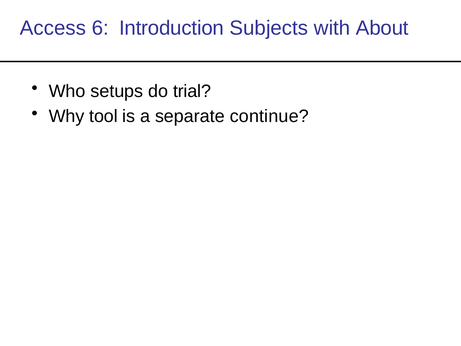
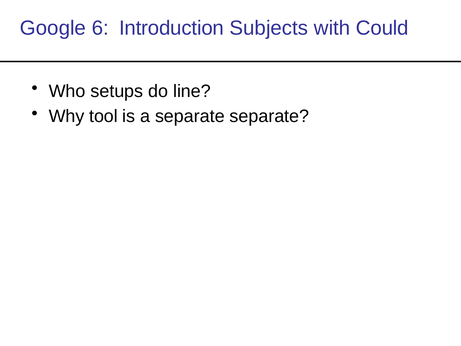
Access: Access -> Google (53, 28)
About: About -> Could (382, 28)
trial: trial -> line (192, 91)
separate continue: continue -> separate (269, 116)
